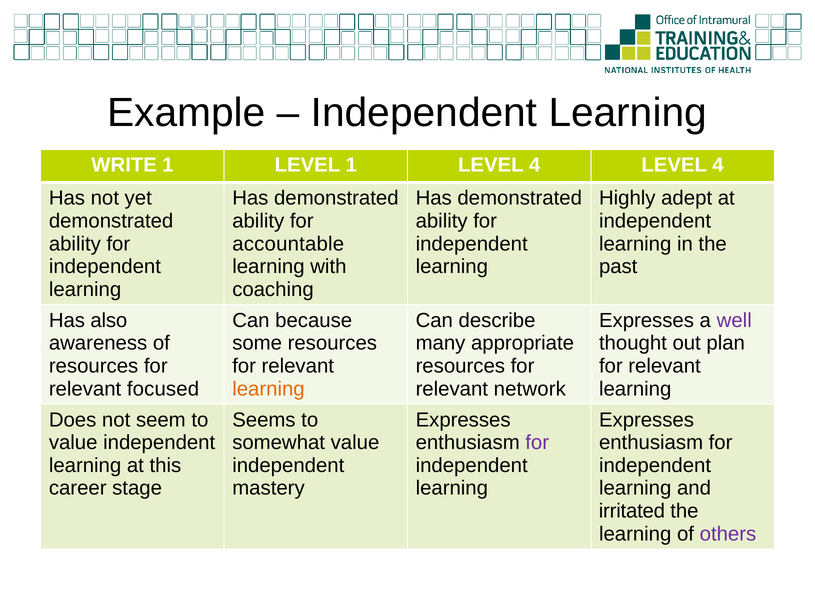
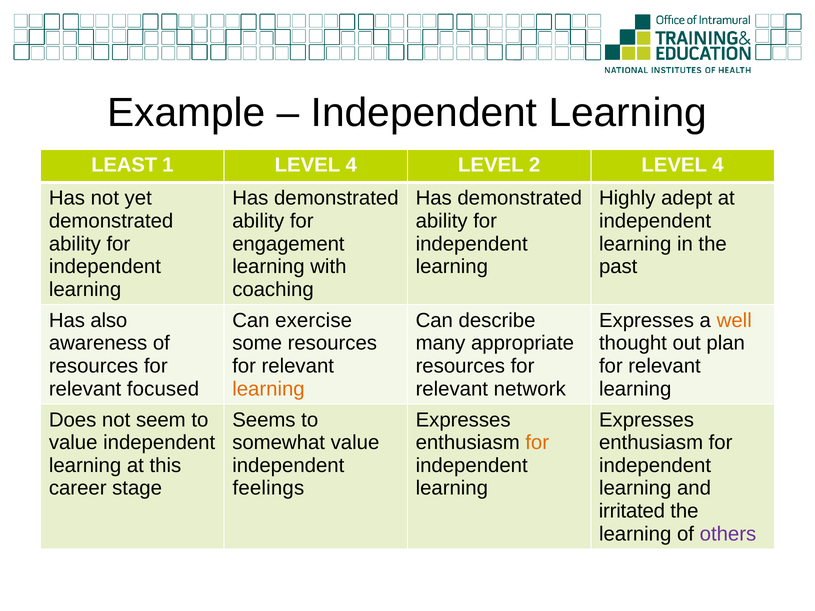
WRITE: WRITE -> LEAST (124, 165)
1 LEVEL 1: 1 -> 4 (351, 165)
4: 4 -> 2 (535, 165)
accountable: accountable -> engagement (288, 244)
because: because -> exercise (314, 321)
well colour: purple -> orange (734, 321)
for colour: purple -> orange (537, 443)
mastery: mastery -> feelings (268, 488)
